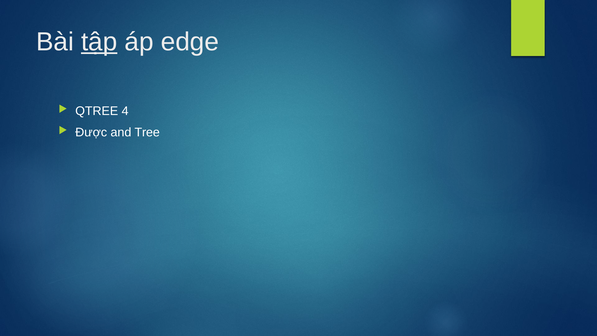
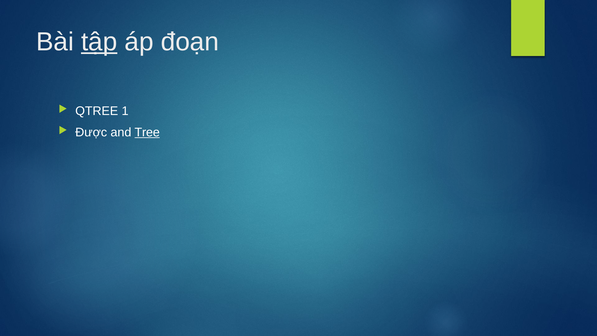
edge: edge -> đoạn (190, 42)
4: 4 -> 1 (125, 111)
Tree underline: none -> present (147, 132)
